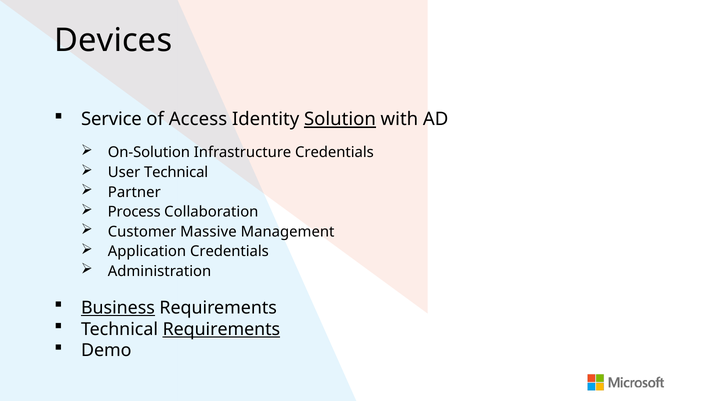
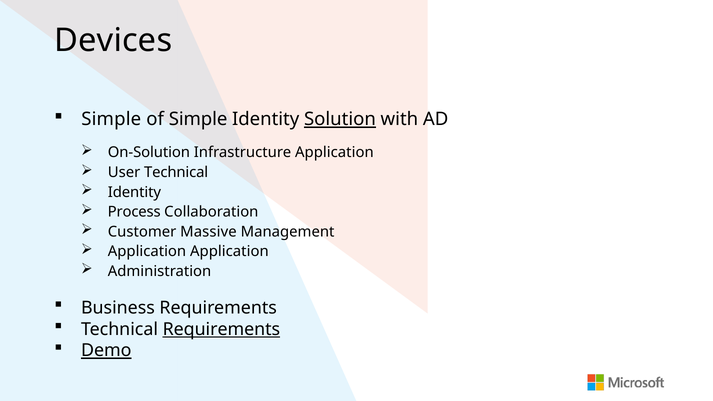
Service: Service -> Simple (111, 119)
of Access: Access -> Simple (198, 119)
Infrastructure Credentials: Credentials -> Application (334, 153)
Partner: Partner -> Identity (134, 192)
Application Credentials: Credentials -> Application (229, 251)
Business underline: present -> none (118, 308)
Demo underline: none -> present (106, 351)
